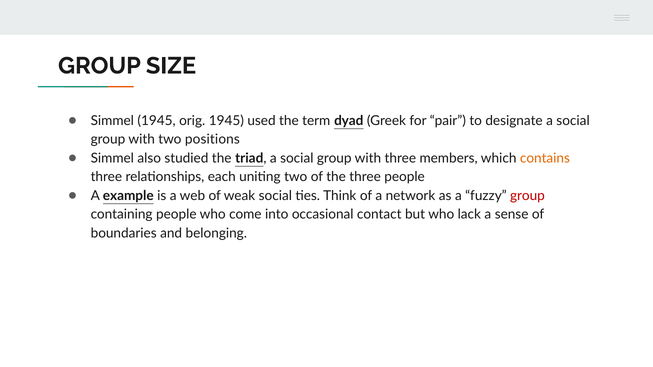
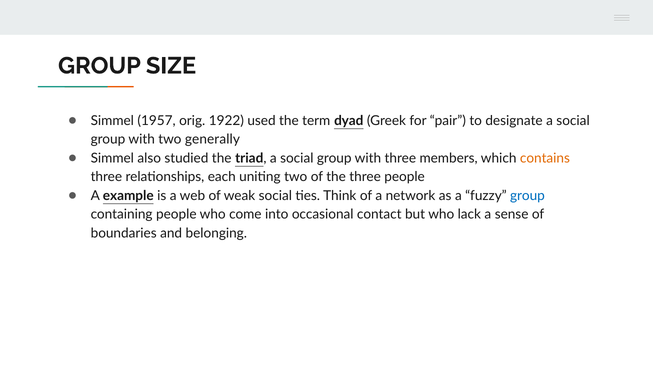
Simmel 1945: 1945 -> 1957 (157, 121)
orig 1945: 1945 -> 1922 (226, 121)
positions: positions -> generally (212, 140)
group colour: red -> blue (527, 196)
